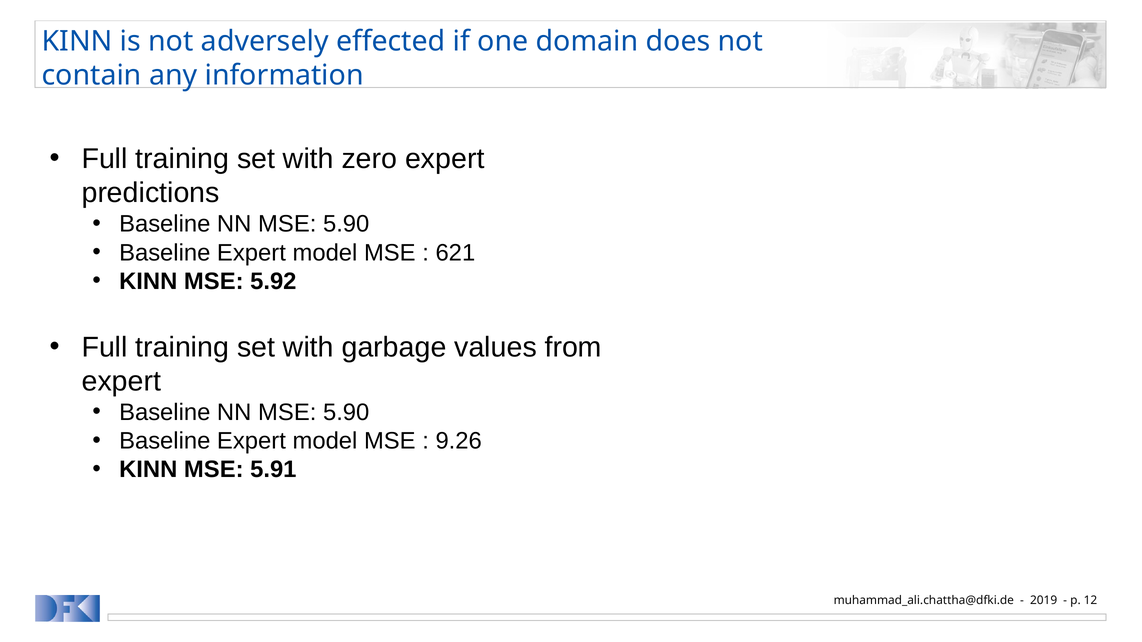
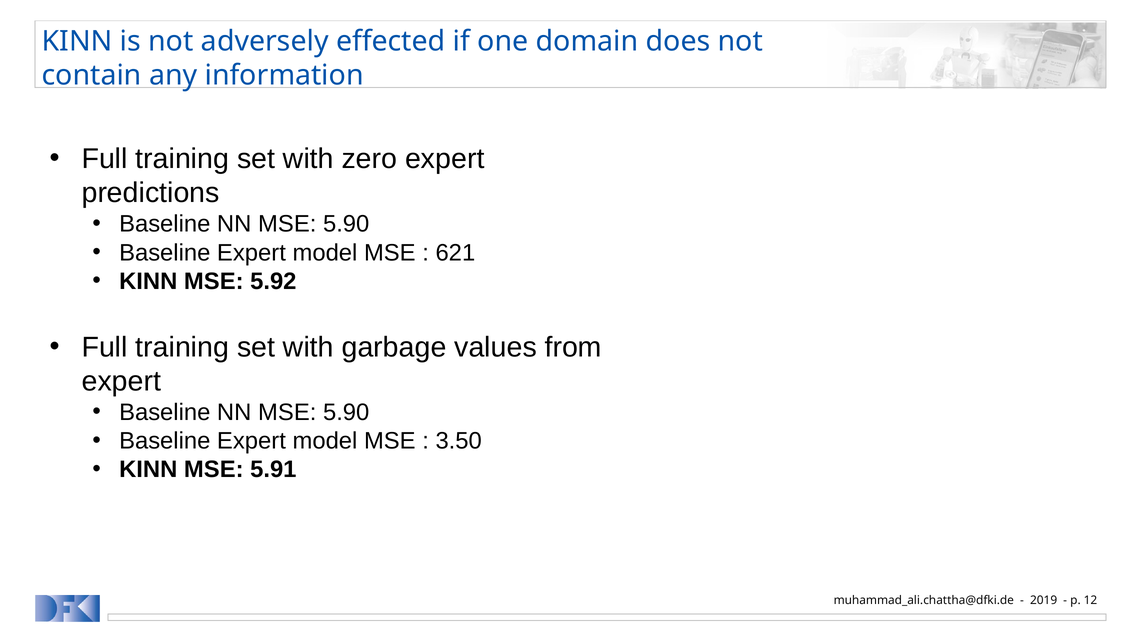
9.26: 9.26 -> 3.50 (459, 441)
